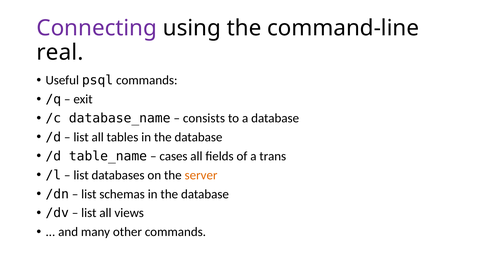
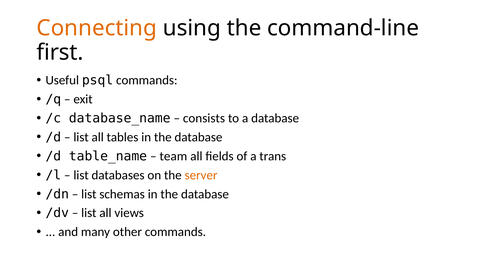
Connecting colour: purple -> orange (97, 28)
real: real -> first (60, 52)
cases: cases -> team (173, 156)
